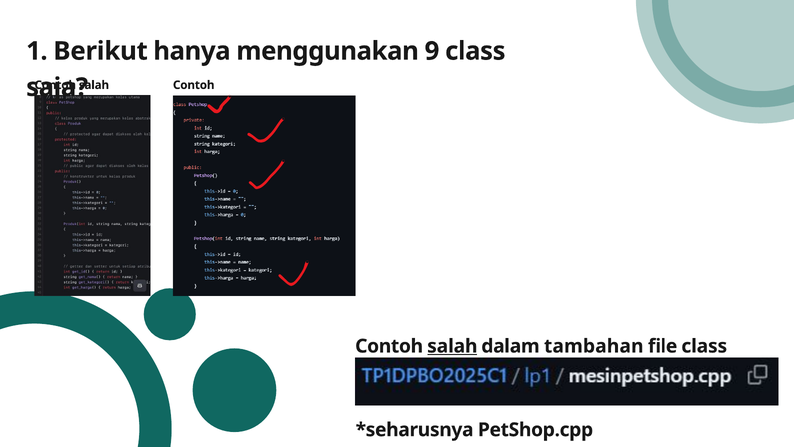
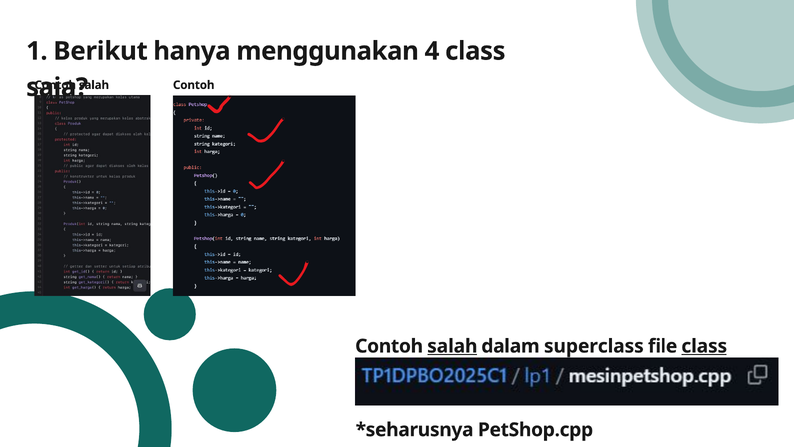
9: 9 -> 4 (432, 51)
tambahan: tambahan -> superclass (594, 346)
class underline: none -> present (704, 346)
